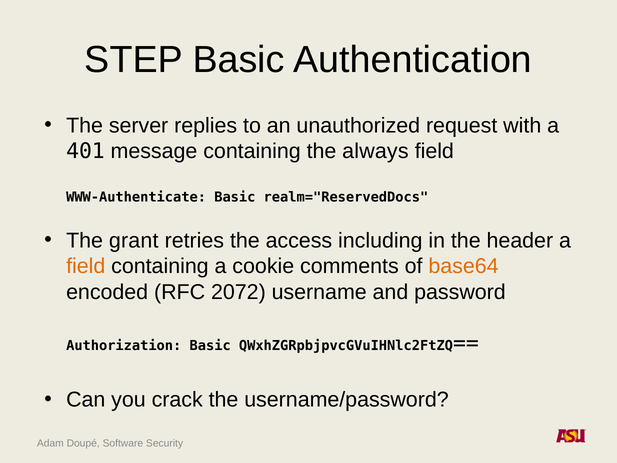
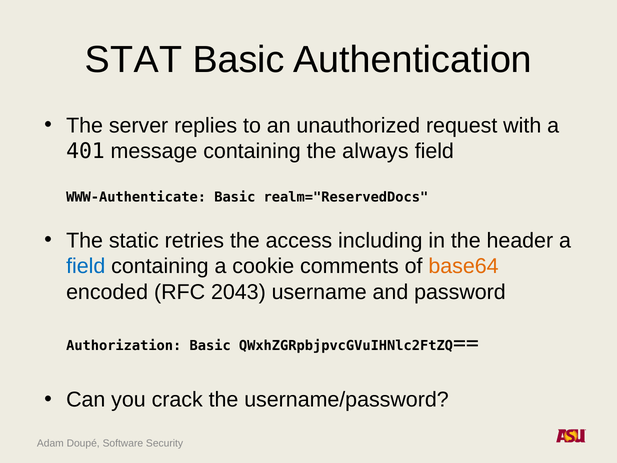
STEP: STEP -> STAT (133, 60)
grant: grant -> static (134, 240)
field colour: orange -> blue (86, 266)
2072: 2072 -> 2043 (238, 292)
